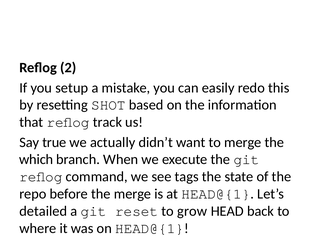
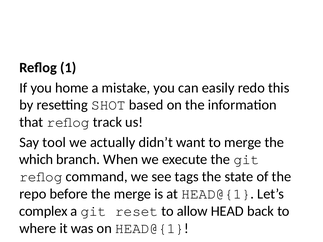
2: 2 -> 1 (68, 68)
setup: setup -> home (72, 88)
true: true -> tool (54, 142)
detailed: detailed -> complex (43, 211)
grow: grow -> allow (192, 211)
